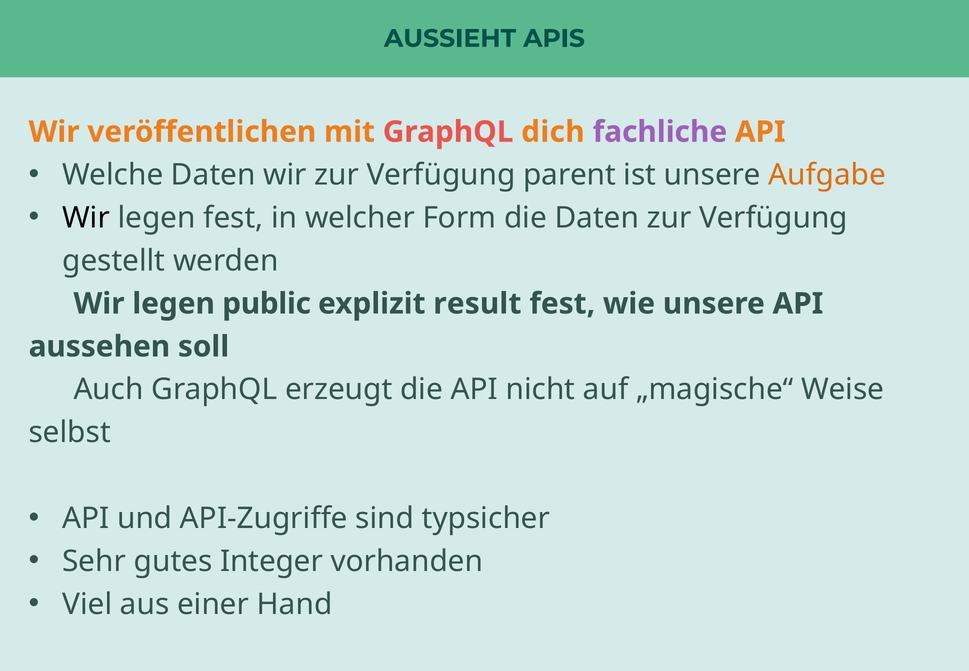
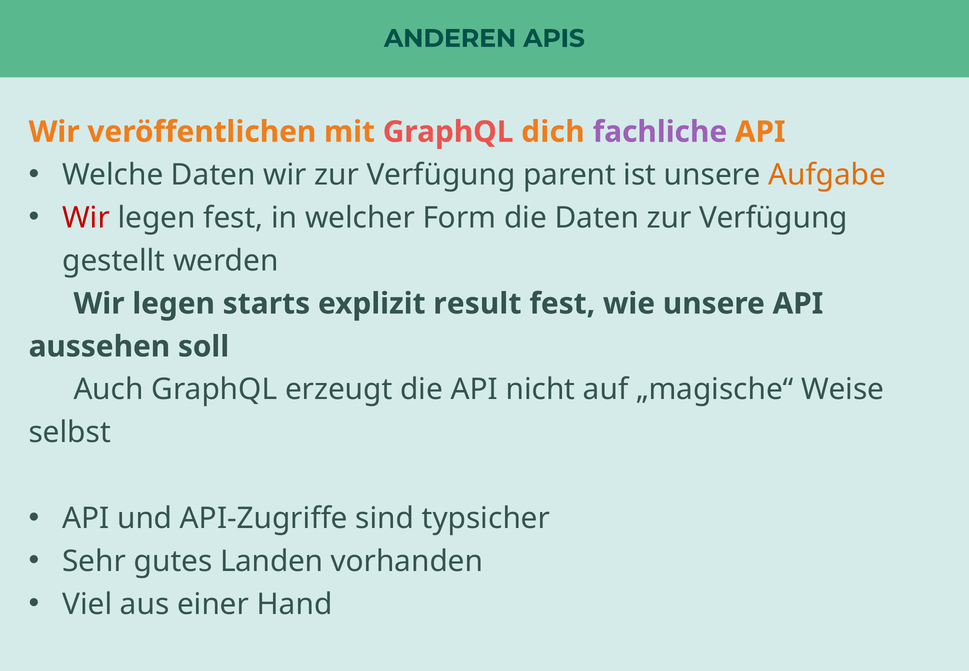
AUSSIEHT: AUSSIEHT -> ANDEREN (450, 38)
Wir colour: black -> red (86, 218)
public: public -> starts (266, 304)
Integer: Integer -> Landen (272, 561)
